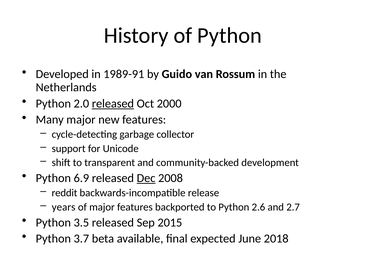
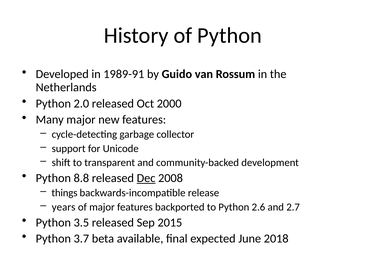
released underline: present -> none (113, 103)
6.9: 6.9 -> 8.8 (81, 178)
reddit: reddit -> things (64, 193)
